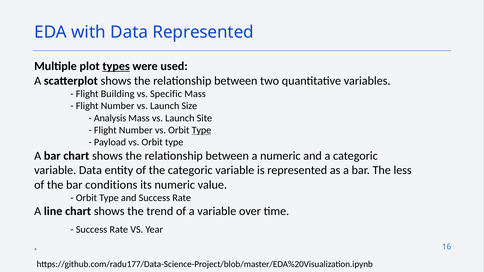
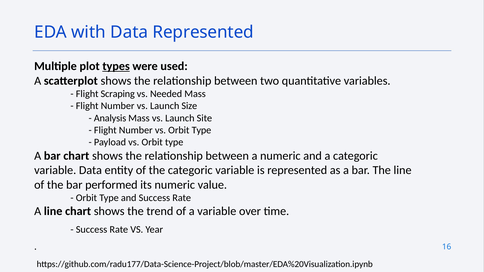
Building: Building -> Scraping (118, 94)
Specific: Specific -> Needed (166, 94)
Type underline: present -> none (201, 130)
The less: less -> line (403, 170)
conditions: conditions -> performed (111, 185)
